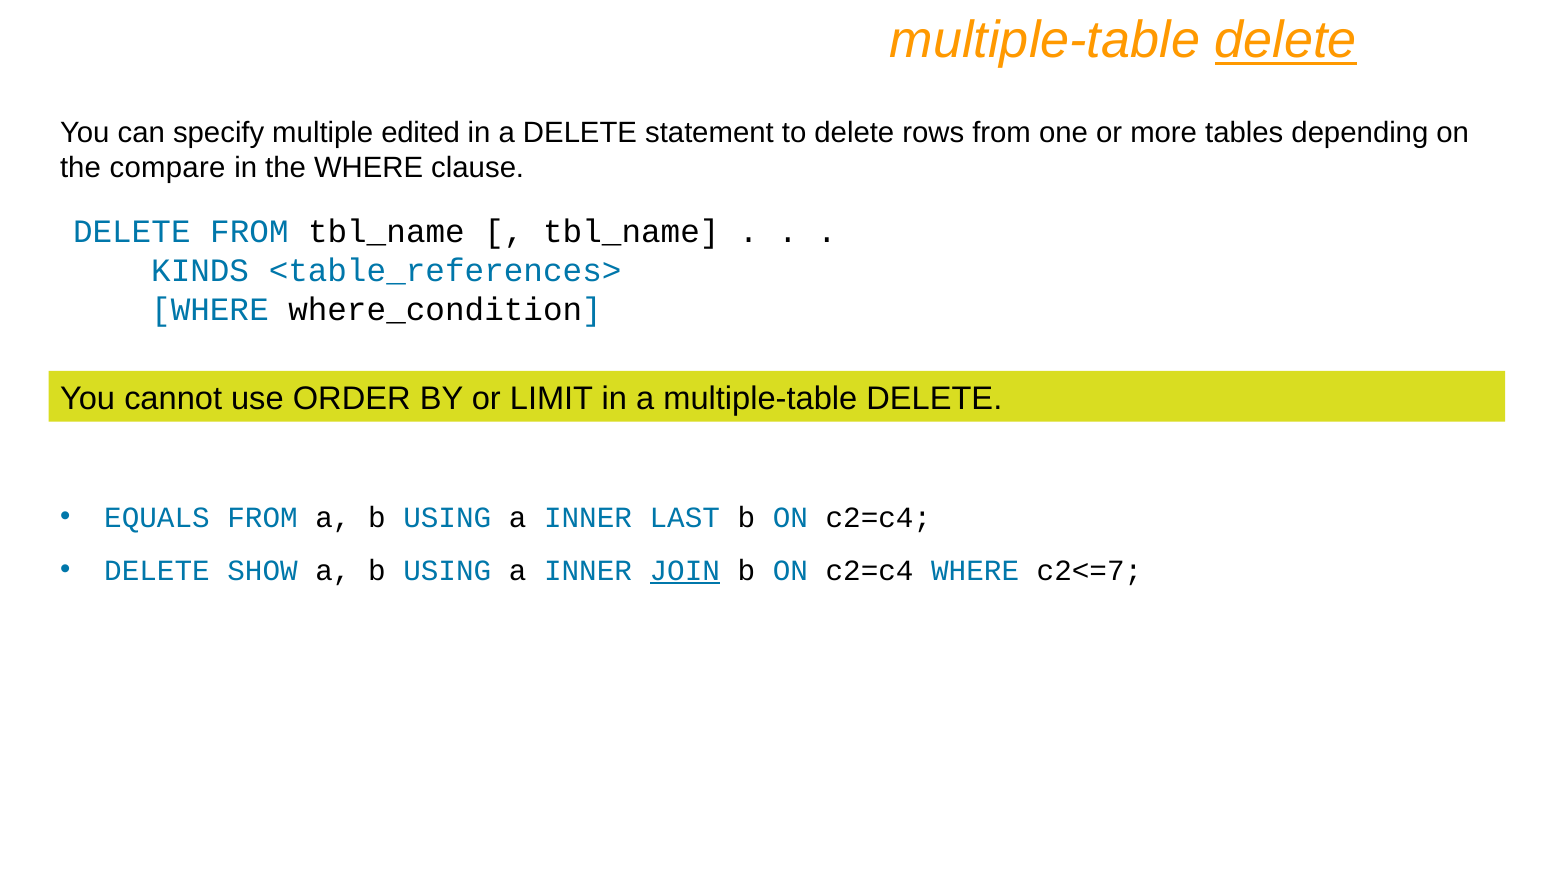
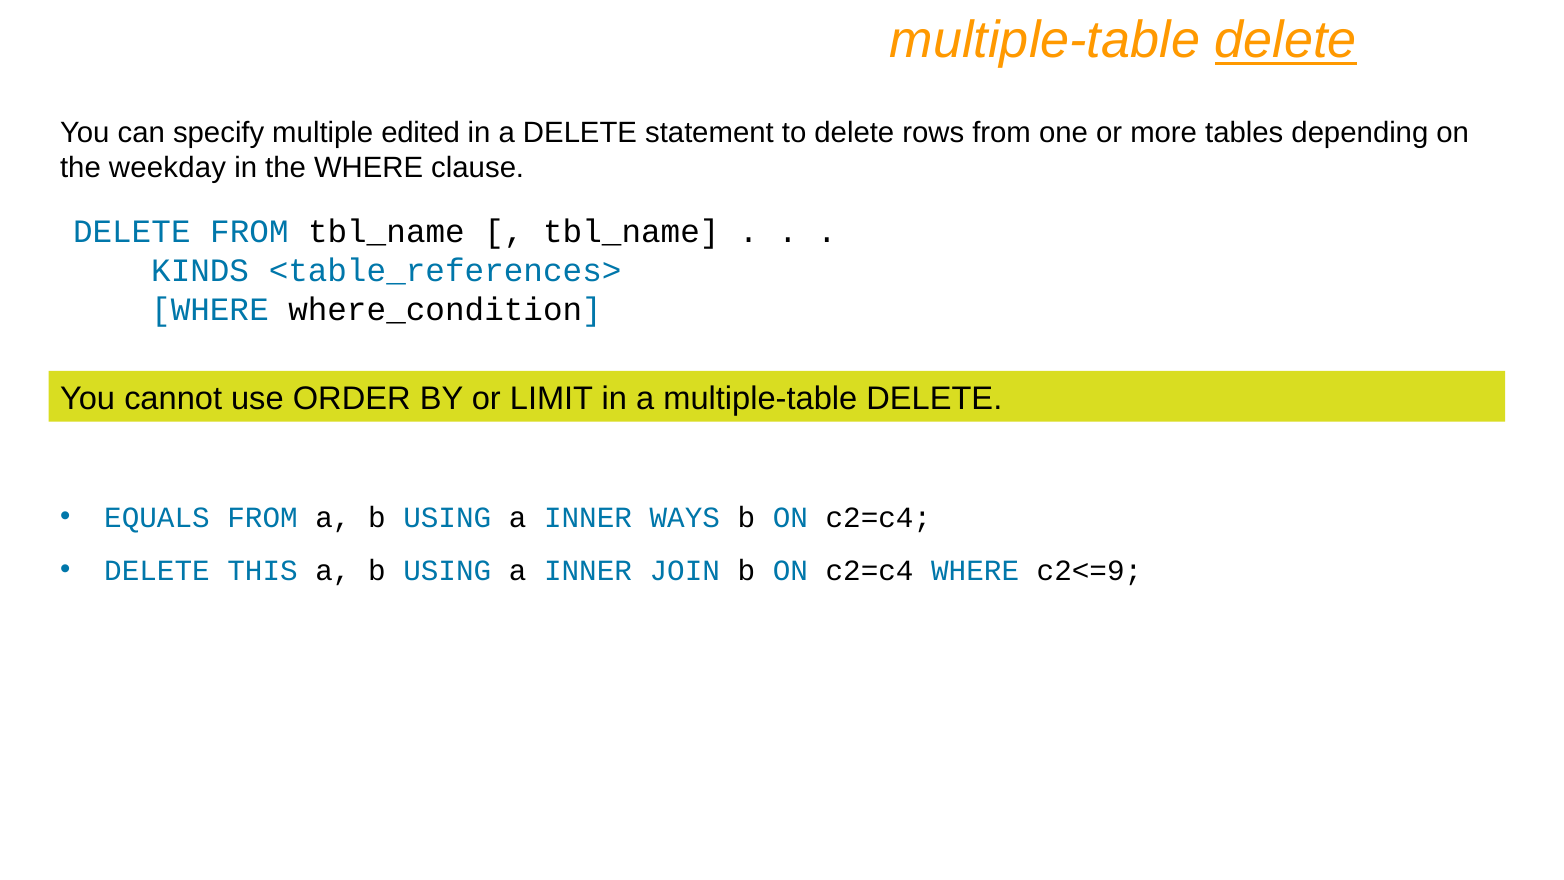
compare: compare -> weekday (168, 168)
LAST: LAST -> WAYS (685, 518)
SHOW: SHOW -> THIS (263, 570)
JOIN underline: present -> none (685, 570)
c2<=7: c2<=7 -> c2<=9 (1089, 570)
